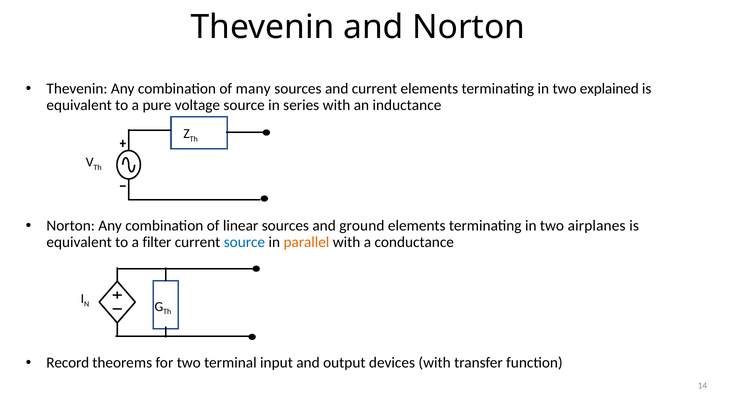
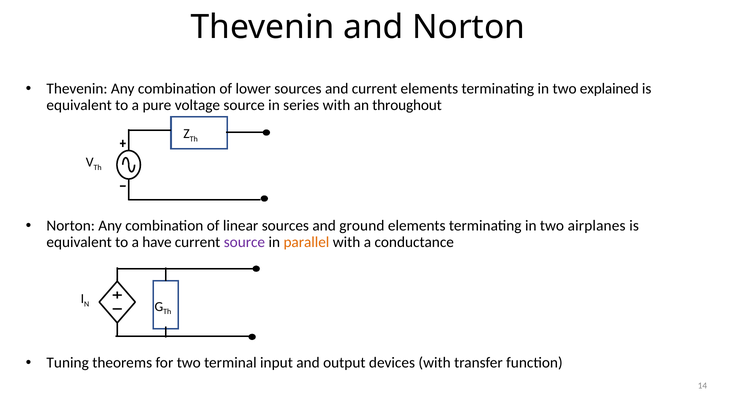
many: many -> lower (253, 89)
inductance: inductance -> throughout (407, 105)
filter: filter -> have (157, 243)
source colour: blue -> purple (244, 243)
Record: Record -> Tuning (68, 363)
